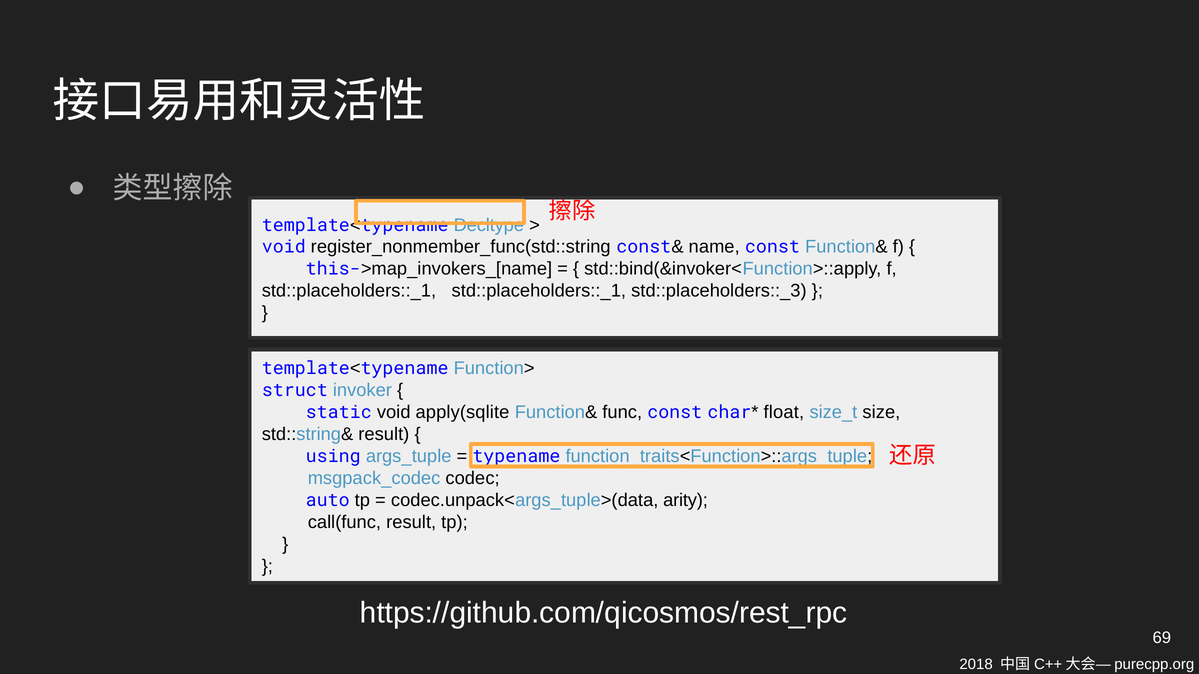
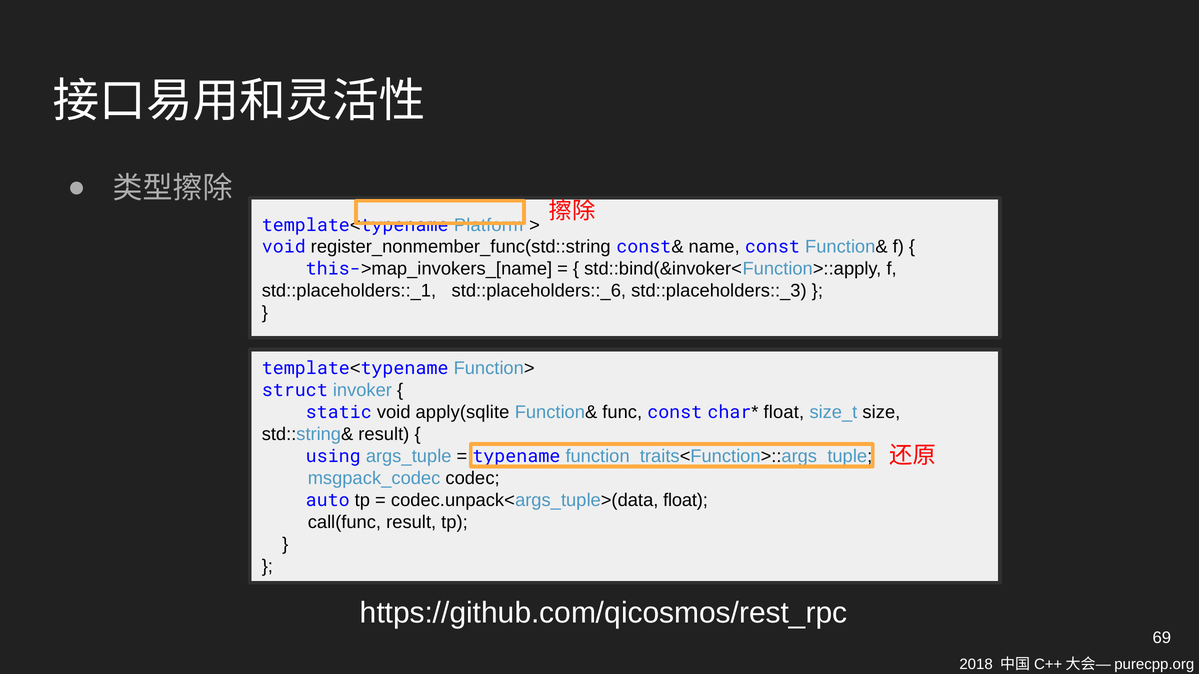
Decltype: Decltype -> Platform (489, 225)
std::placeholders::_1 std::placeholders::_1: std::placeholders::_1 -> std::placeholders::_6 (539, 291)
codec.unpack<args_tuple>(data arity: arity -> float (686, 501)
